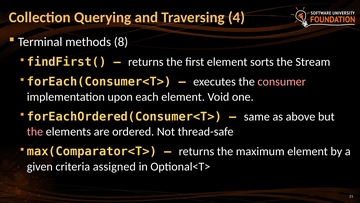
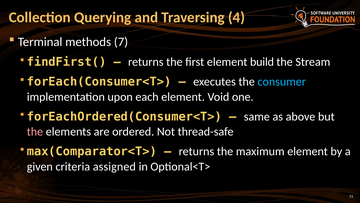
8: 8 -> 7 (121, 42)
sorts: sorts -> build (262, 62)
consumer colour: pink -> light blue (282, 82)
